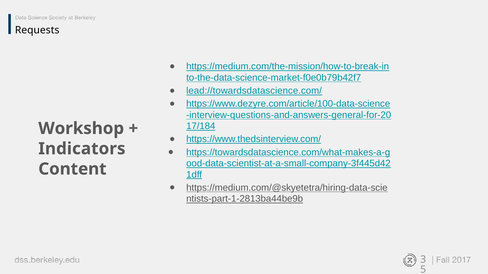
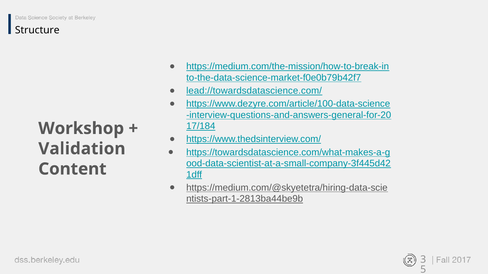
Requests: Requests -> Structure (37, 30)
Indicators: Indicators -> Validation (82, 149)
